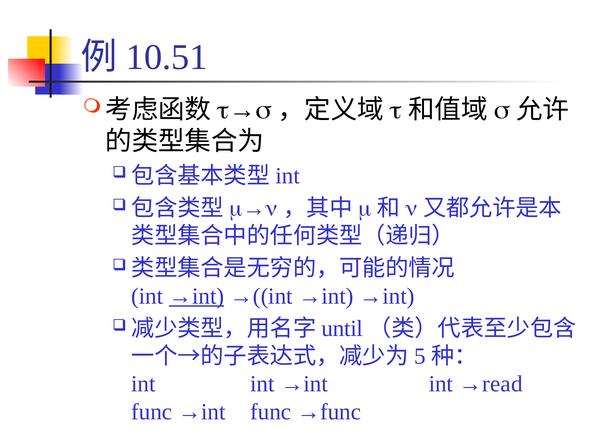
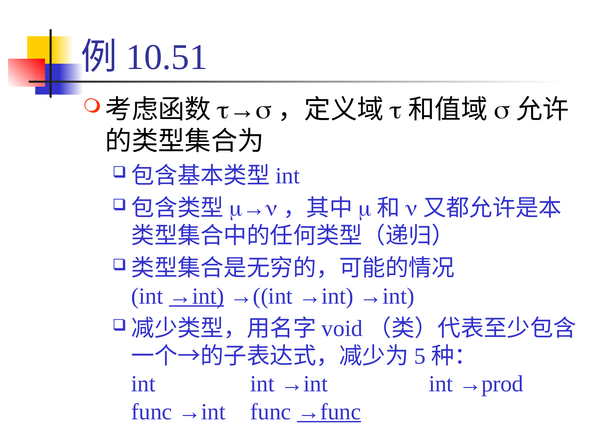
until: until -> void (342, 329)
→read: →read -> →prod (491, 384)
→func underline: none -> present (329, 412)
